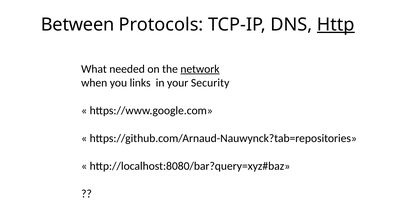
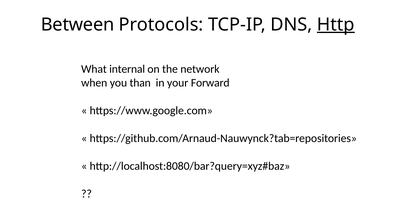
needed: needed -> internal (127, 69)
network underline: present -> none (200, 69)
links: links -> than (140, 83)
Security: Security -> Forward (210, 83)
